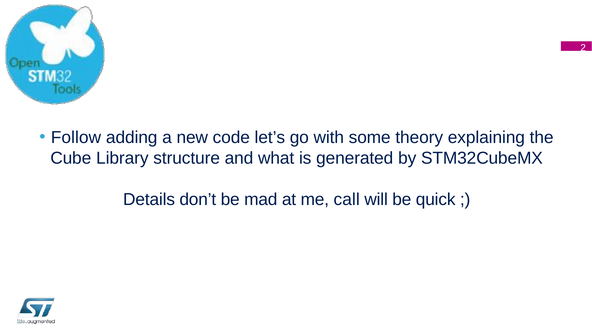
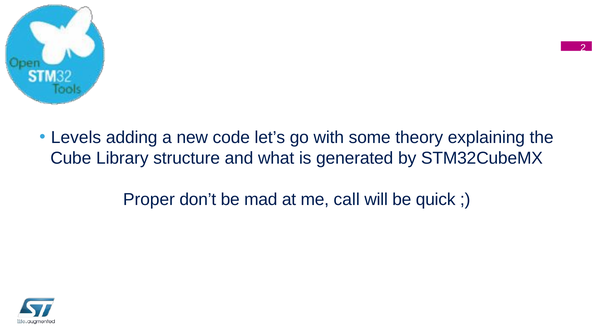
Follow: Follow -> Levels (76, 138)
Details: Details -> Proper (149, 200)
